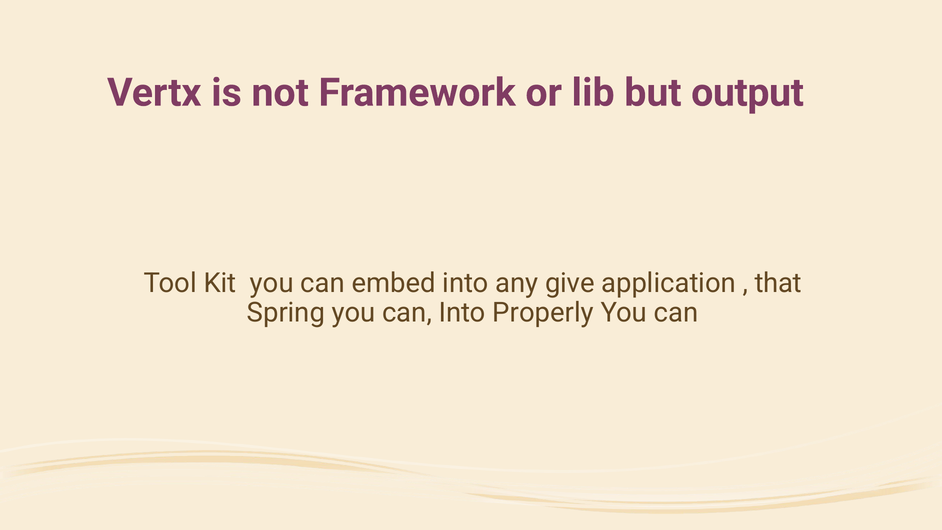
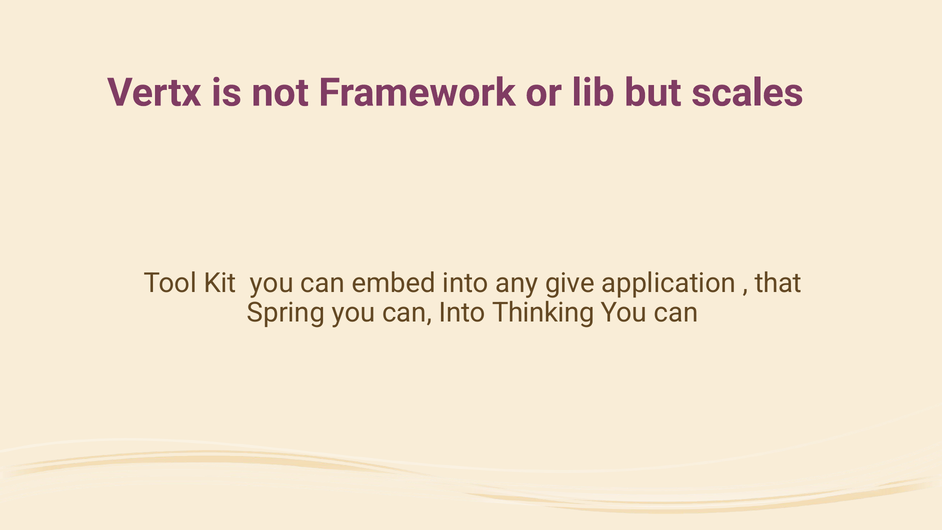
output: output -> scales (747, 93)
Properly: Properly -> Thinking (543, 313)
